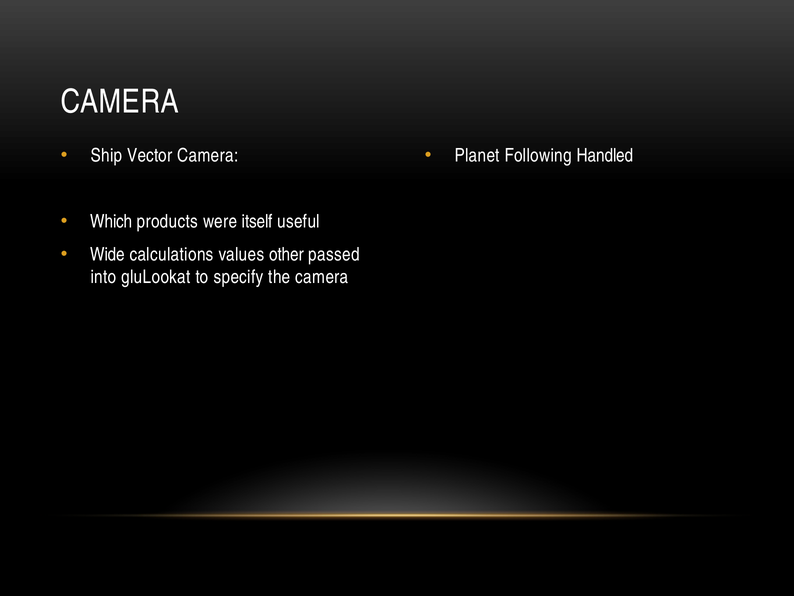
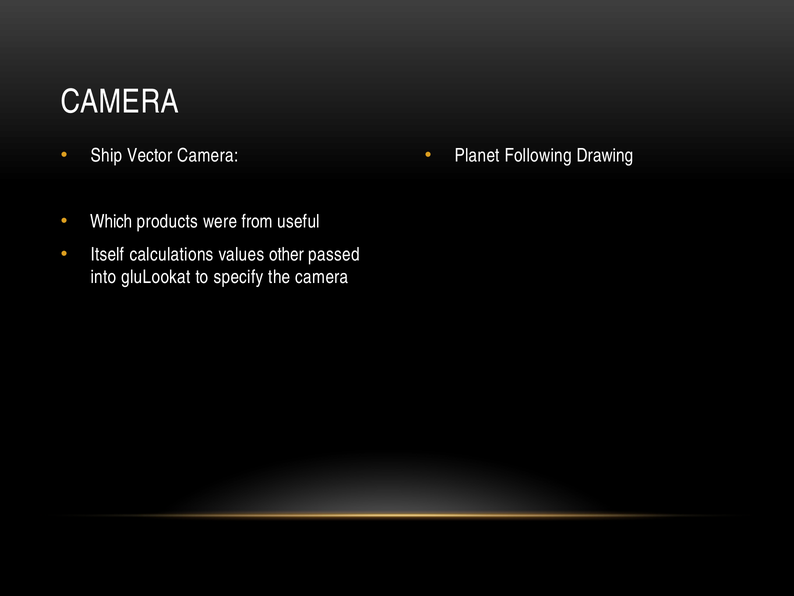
Handled: Handled -> Drawing (605, 155)
itself: itself -> from (257, 221)
Wide: Wide -> Itself (107, 254)
